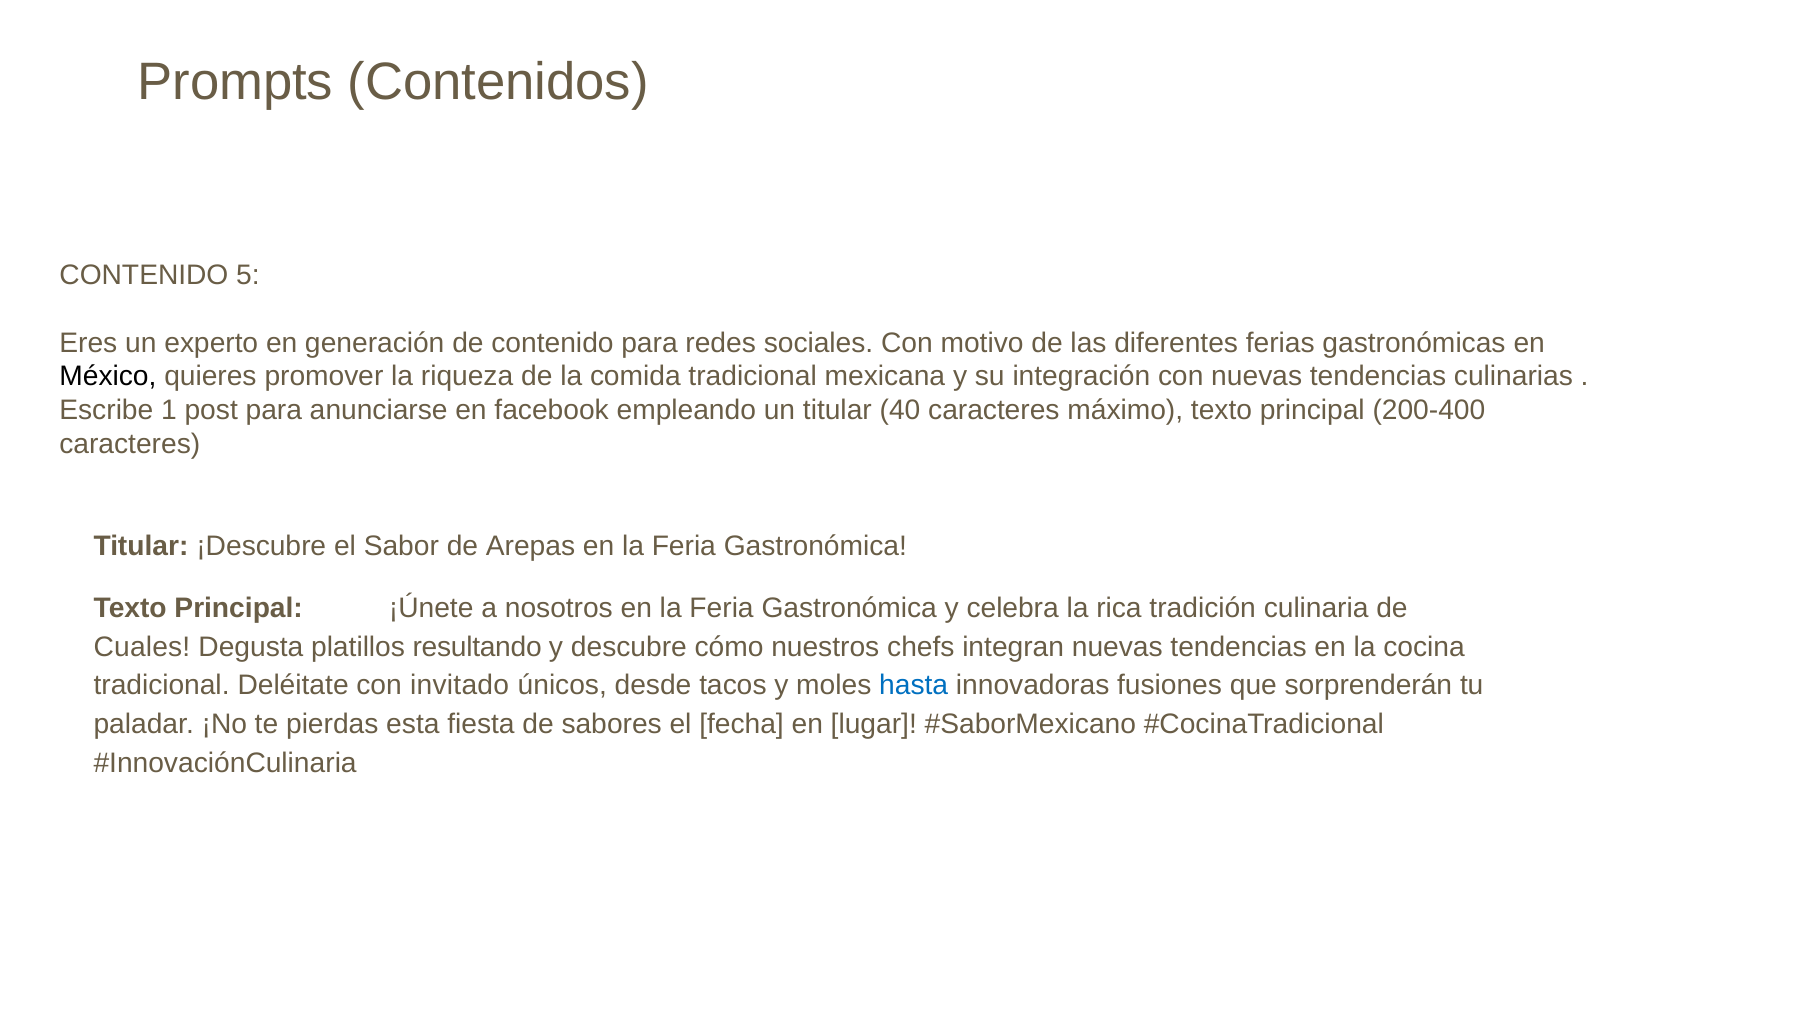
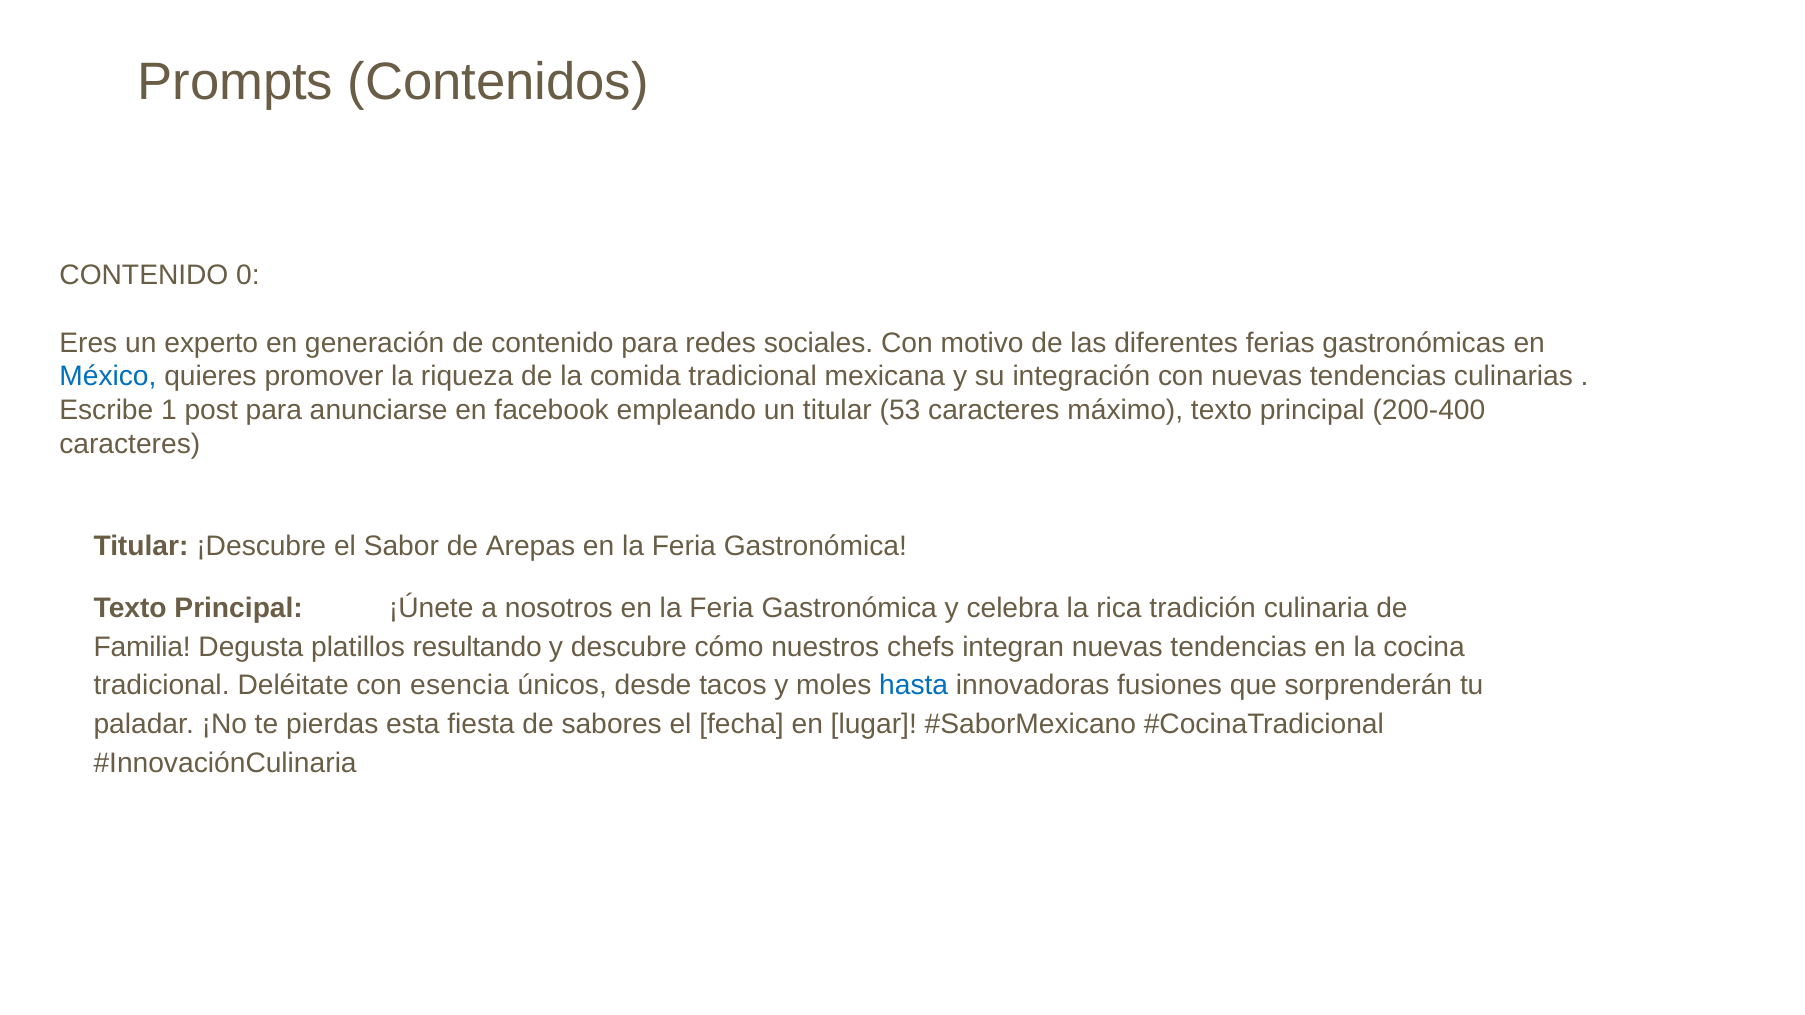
5: 5 -> 0 (248, 275)
México colour: black -> blue (108, 377)
40: 40 -> 53 (900, 411)
Cuales: Cuales -> Familia (142, 647)
invitado: invitado -> esencia (460, 686)
